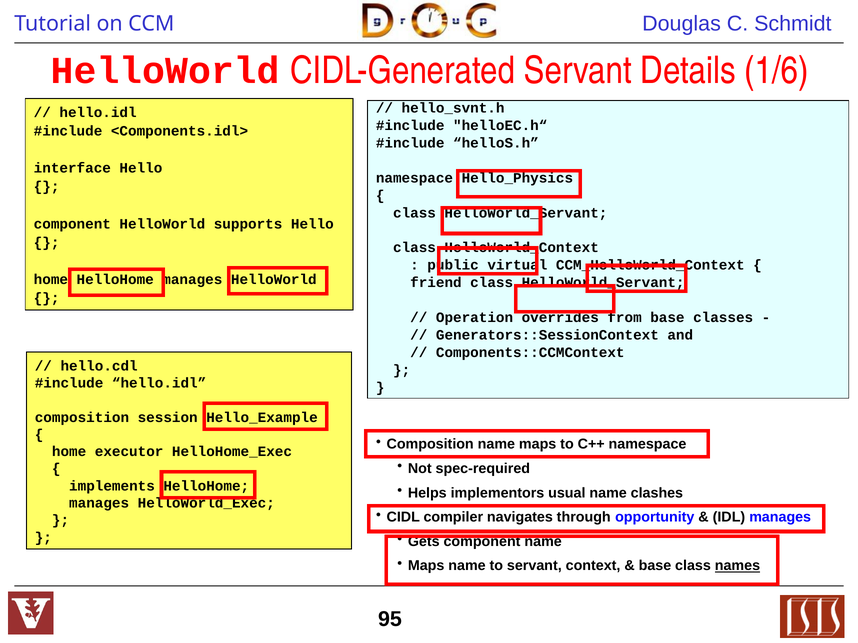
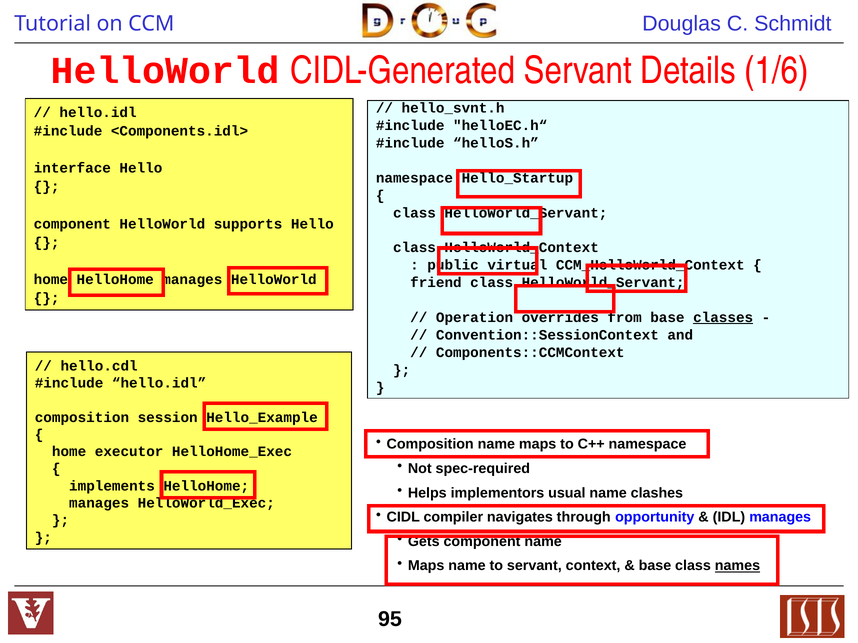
Hello_Physics: Hello_Physics -> Hello_Startup (517, 178)
classes underline: none -> present (723, 318)
Generators::SessionContext: Generators::SessionContext -> Convention::SessionContext (547, 335)
